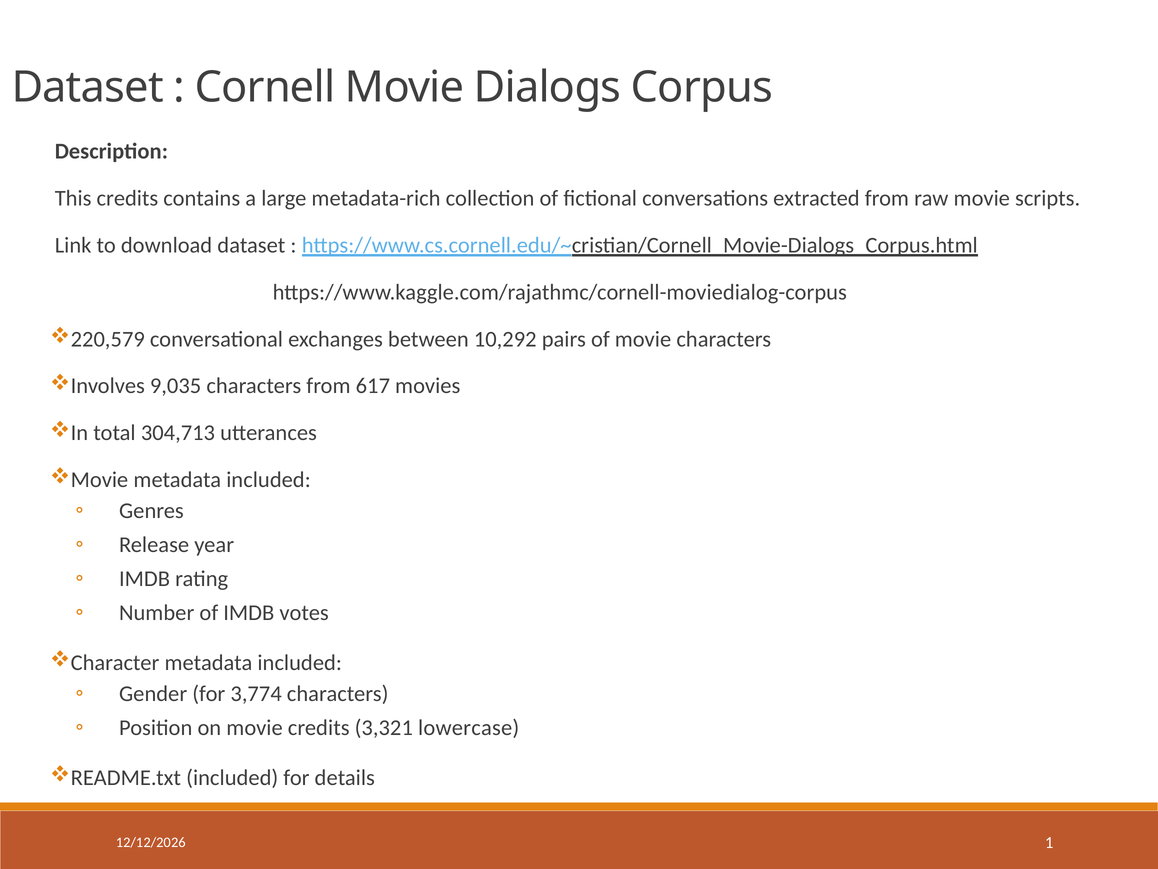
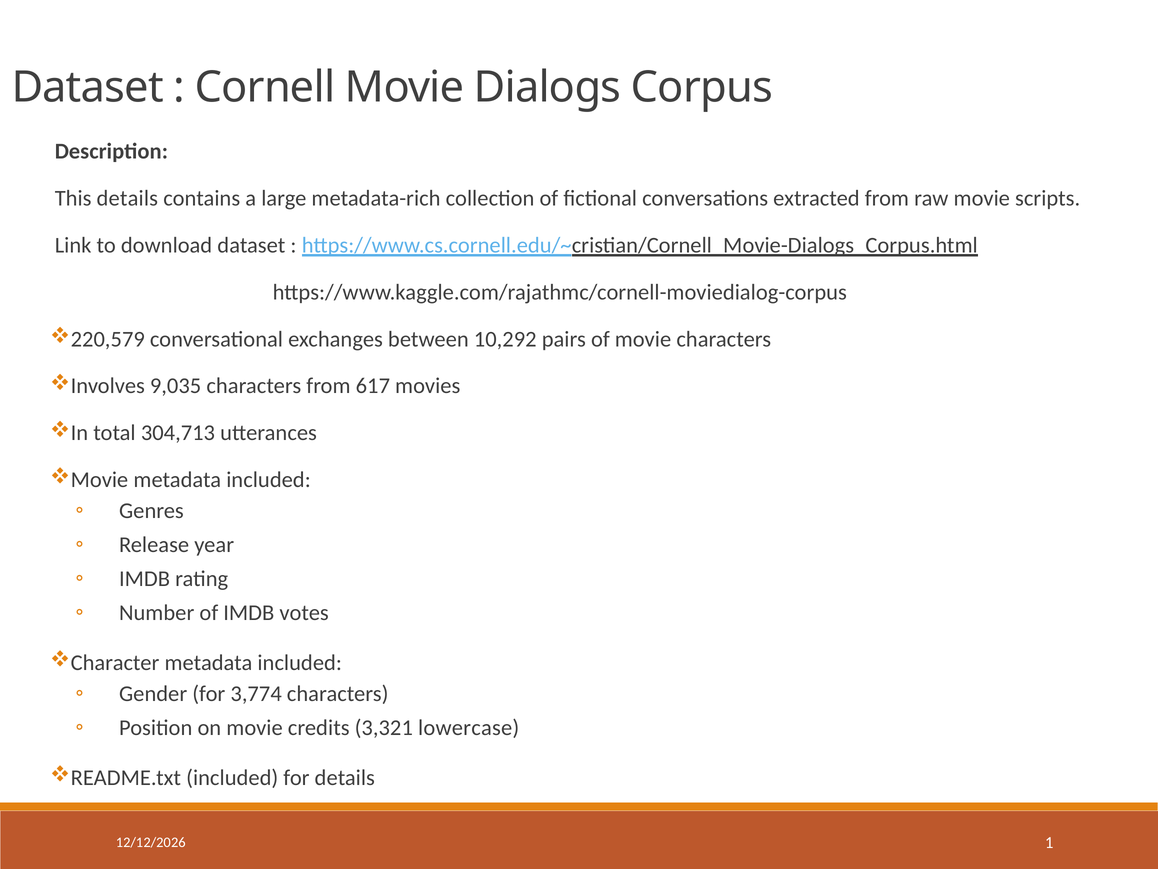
This credits: credits -> details (127, 198)
